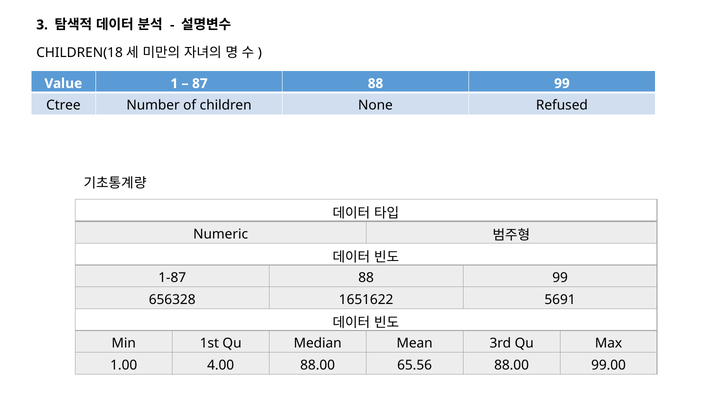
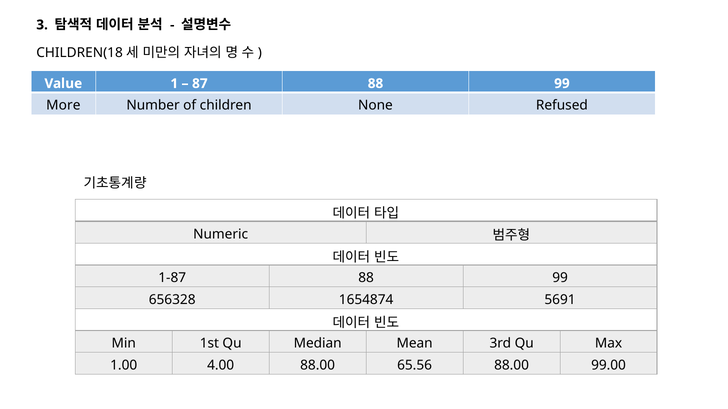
Ctree: Ctree -> More (63, 106)
1651622: 1651622 -> 1654874 (366, 300)
